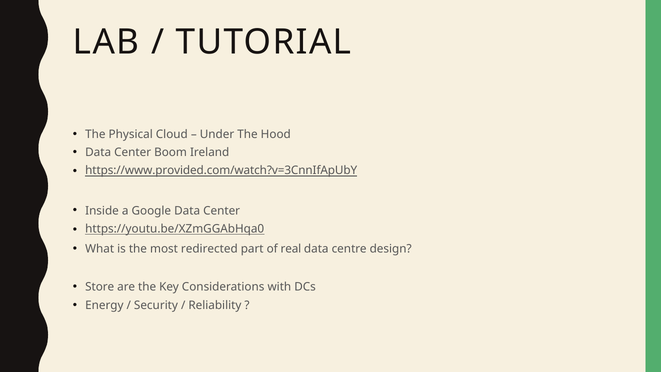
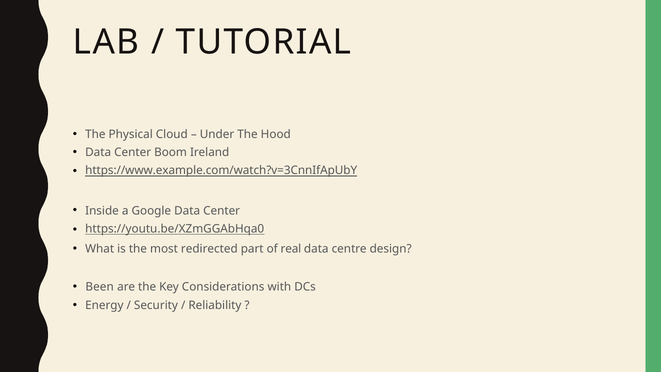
https://www.provided.com/watch?v=3CnnIfApUbY: https://www.provided.com/watch?v=3CnnIfApUbY -> https://www.example.com/watch?v=3CnnIfApUbY (221, 171)
Store: Store -> Been (100, 287)
